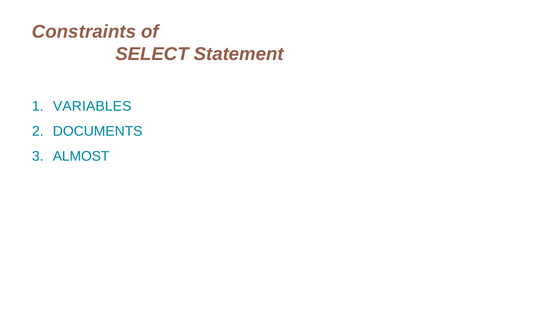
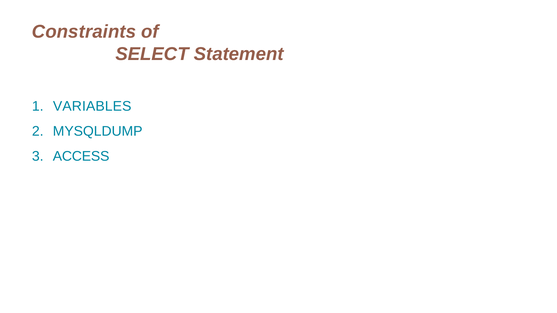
DOCUMENTS: DOCUMENTS -> MYSQLDUMP (98, 131)
ALMOST: ALMOST -> ACCESS (81, 156)
